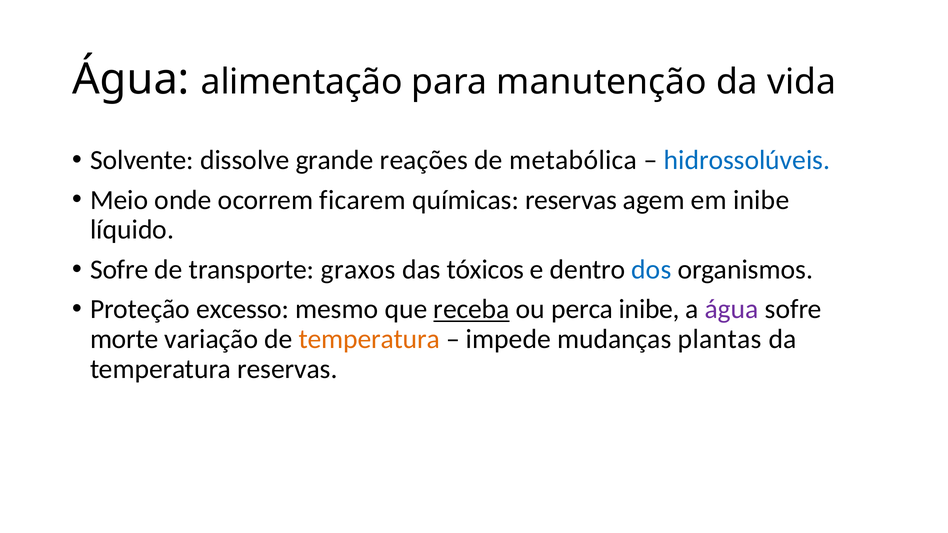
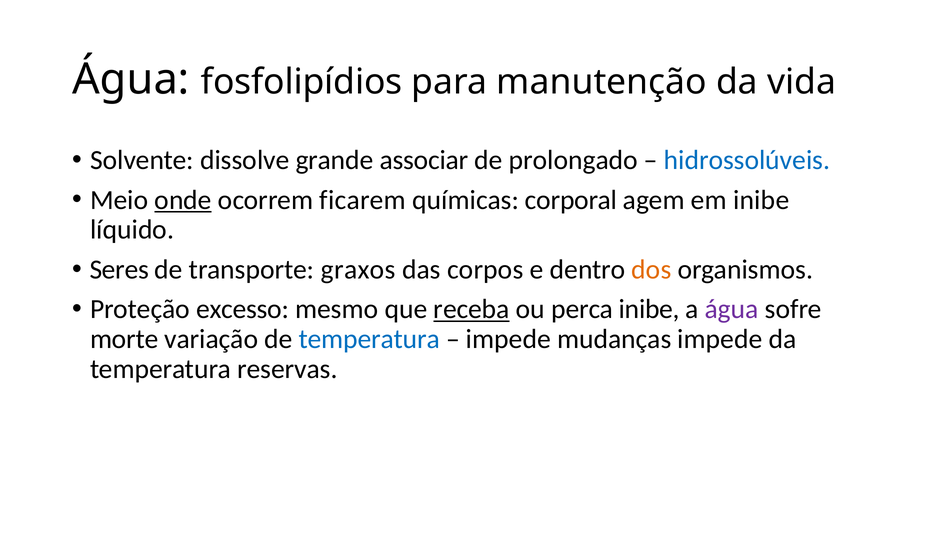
alimentação: alimentação -> fosfolipídios (302, 82)
reações: reações -> associar (424, 160)
metabólica: metabólica -> prolongado (573, 160)
onde underline: none -> present (183, 200)
químicas reservas: reservas -> corporal (571, 200)
Sofre: Sofre -> Seres (119, 270)
tóxicos: tóxicos -> corpos (485, 270)
dos colour: blue -> orange (651, 270)
temperatura colour: orange -> blue (369, 339)
mudanças plantas: plantas -> impede (720, 339)
